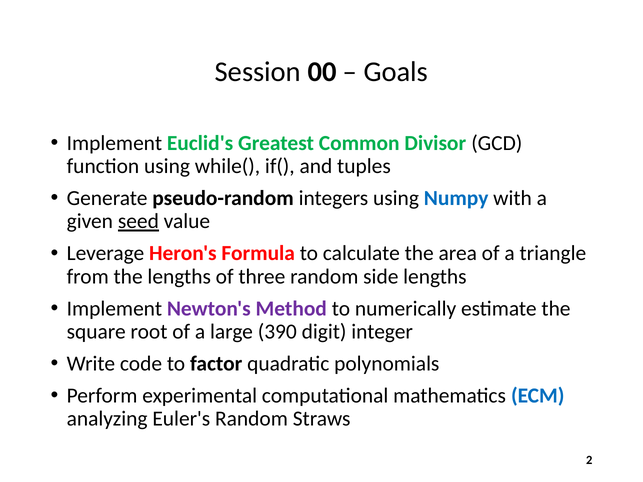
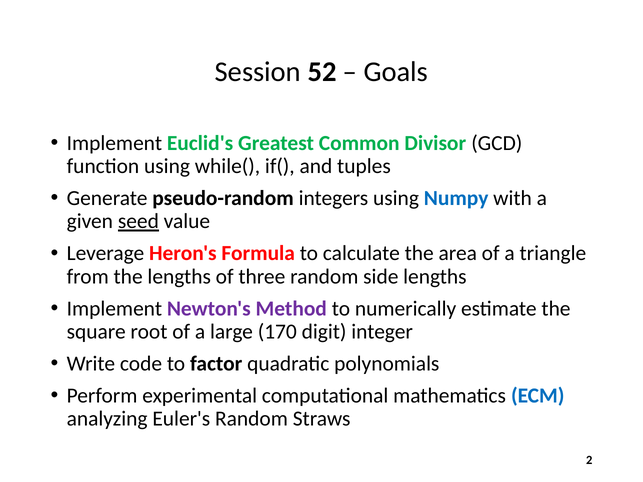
00: 00 -> 52 (322, 72)
390: 390 -> 170 (277, 332)
